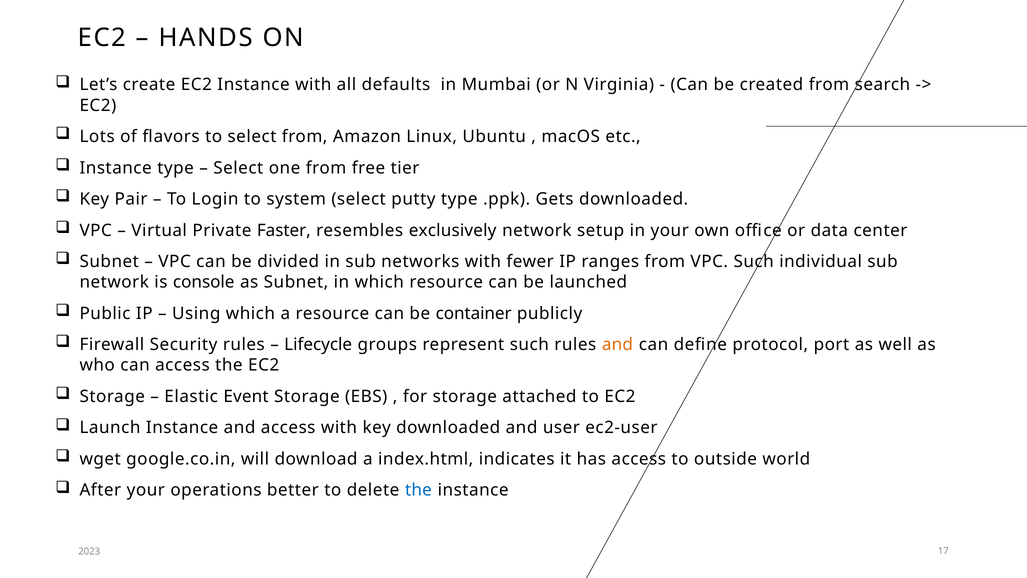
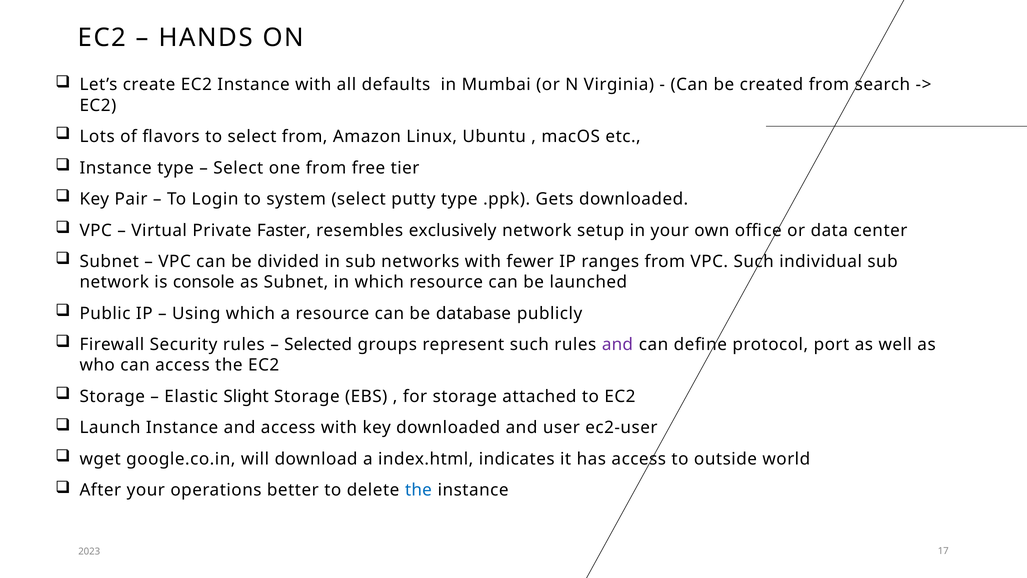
container: container -> database (473, 313)
Lifecycle: Lifecycle -> Selected (318, 344)
and colour: orange -> purple (617, 344)
Event: Event -> Slight (246, 396)
